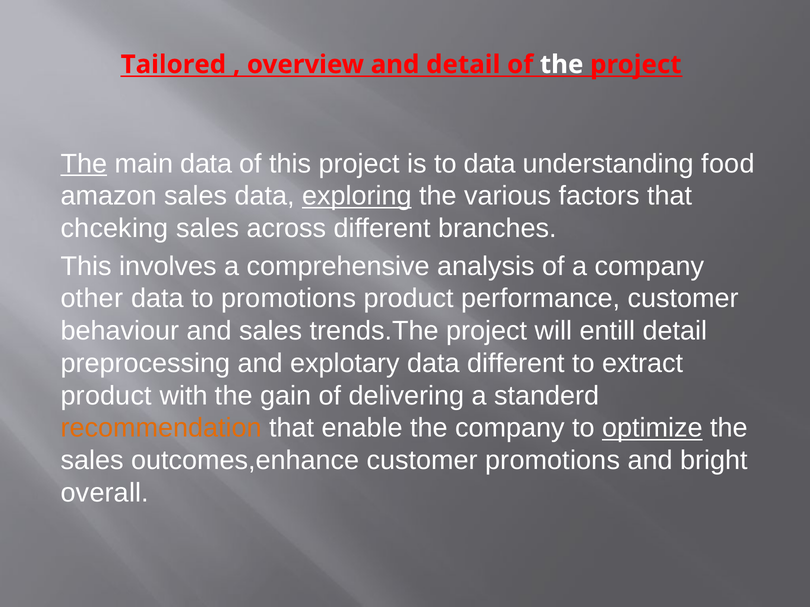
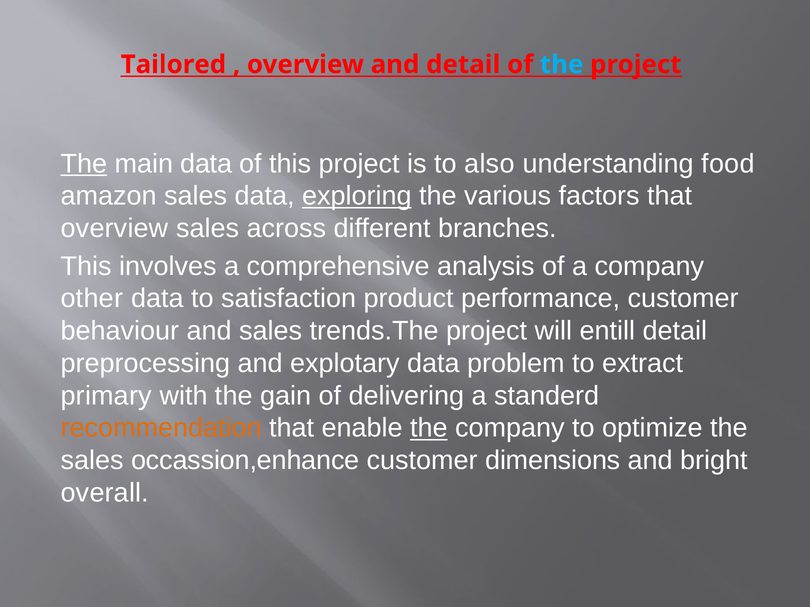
the colour: white -> light blue (562, 65)
to data: data -> also (489, 164)
chceking: chceking -> overview (115, 229)
to promotions: promotions -> satisfaction (289, 299)
data different: different -> problem (516, 364)
product: product -> primary (106, 396)
the underline: none -> present (429, 428)
optimize underline: present -> none (652, 428)
outcomes,enhance: outcomes,enhance -> occassion,enhance (245, 461)
customer promotions: promotions -> dimensions (553, 461)
